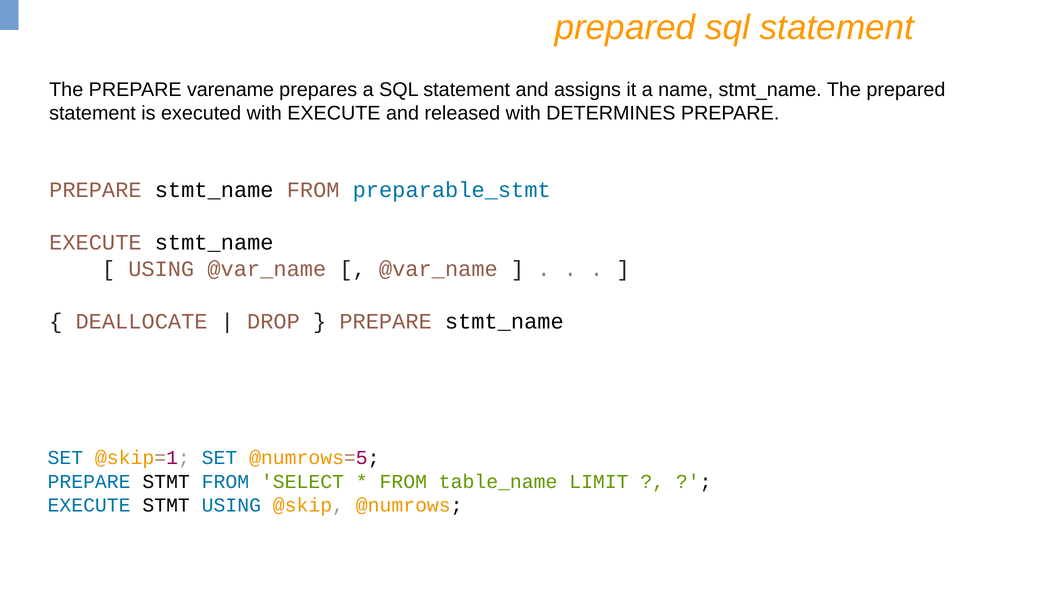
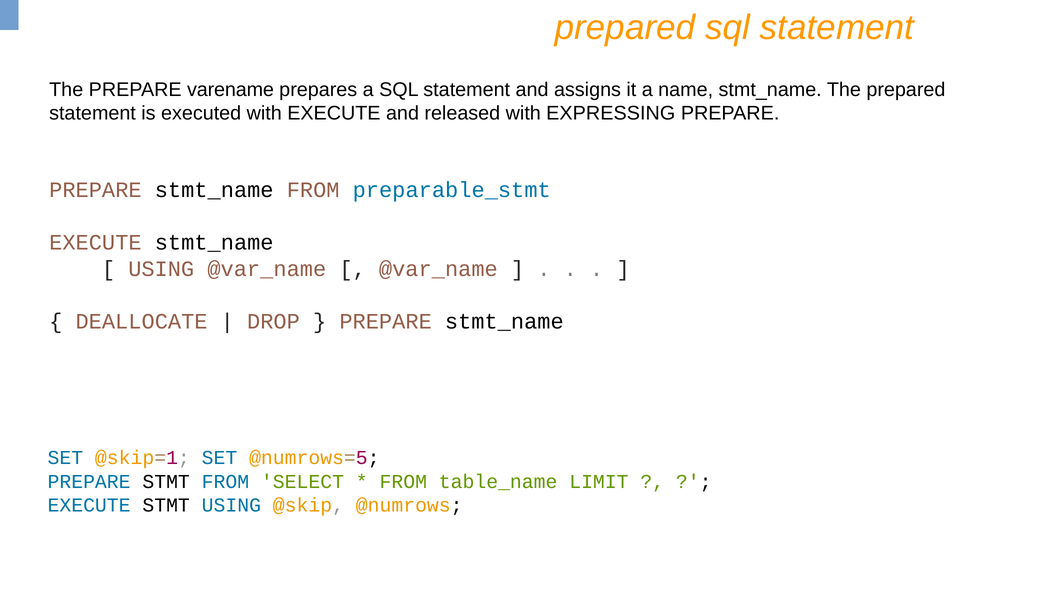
DETERMINES: DETERMINES -> EXPRESSING (611, 113)
